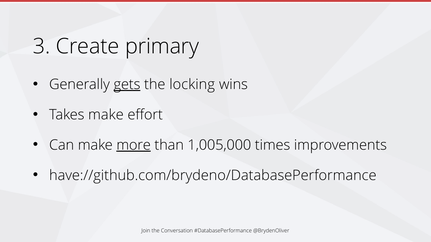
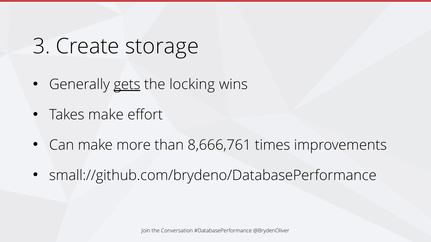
primary: primary -> storage (162, 47)
more underline: present -> none (134, 145)
1,005,000: 1,005,000 -> 8,666,761 (219, 145)
have://github.com/brydeno/DatabasePerformance: have://github.com/brydeno/DatabasePerformance -> small://github.com/brydeno/DatabasePerformance (213, 176)
